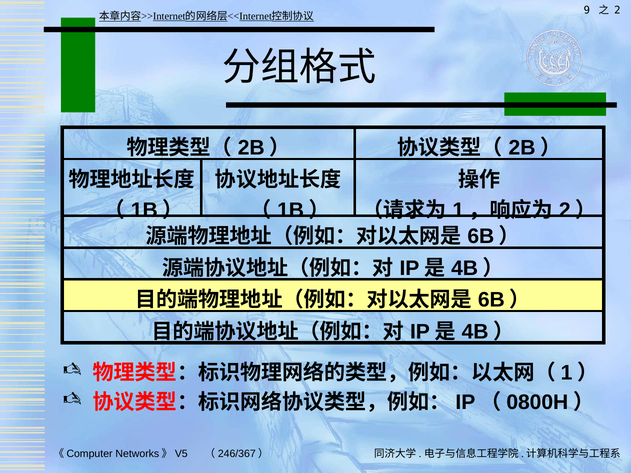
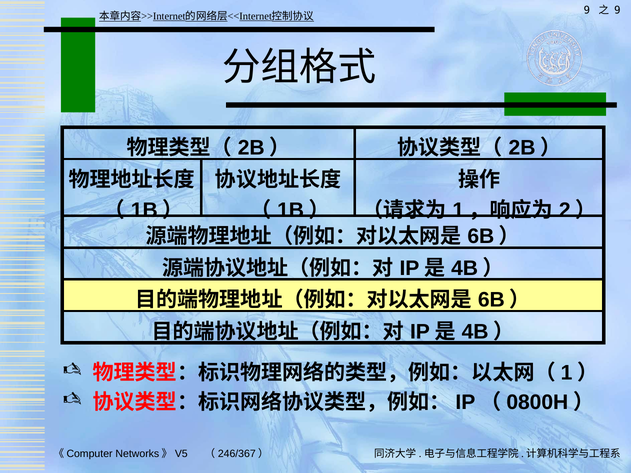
2: 2 -> 9 (617, 10)
